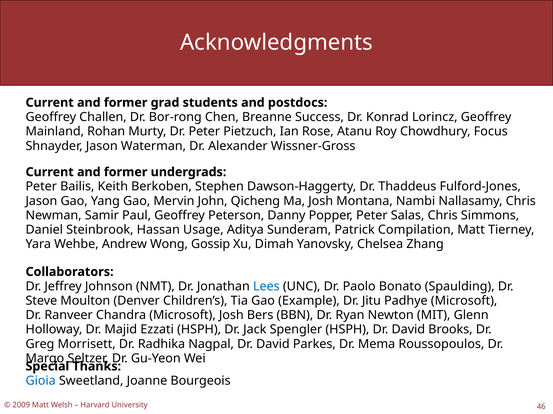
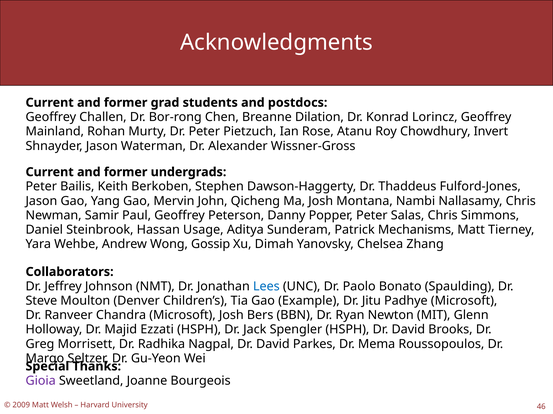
Success: Success -> Dilation (319, 117)
Focus: Focus -> Invert (491, 132)
Compilation: Compilation -> Mechanisms (416, 230)
Gioia colour: blue -> purple (41, 381)
